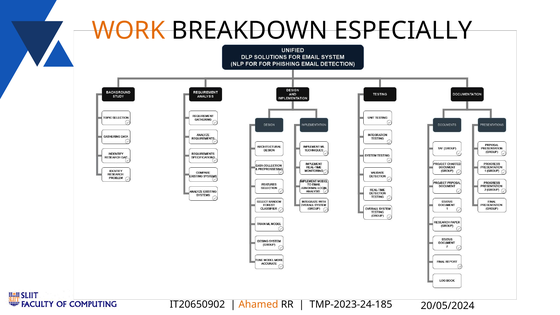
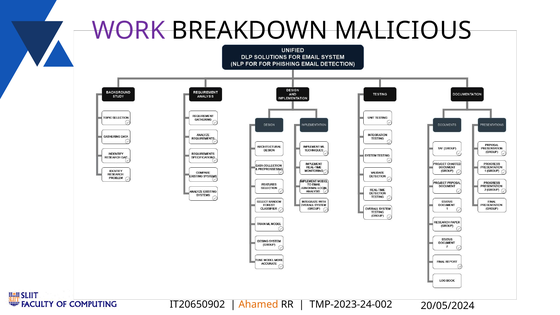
WORK colour: orange -> purple (129, 30)
ESPECIALLY: ESPECIALLY -> MALICIOUS (403, 30)
TMP-2023-24-185: TMP-2023-24-185 -> TMP-2023-24-002 (351, 304)
